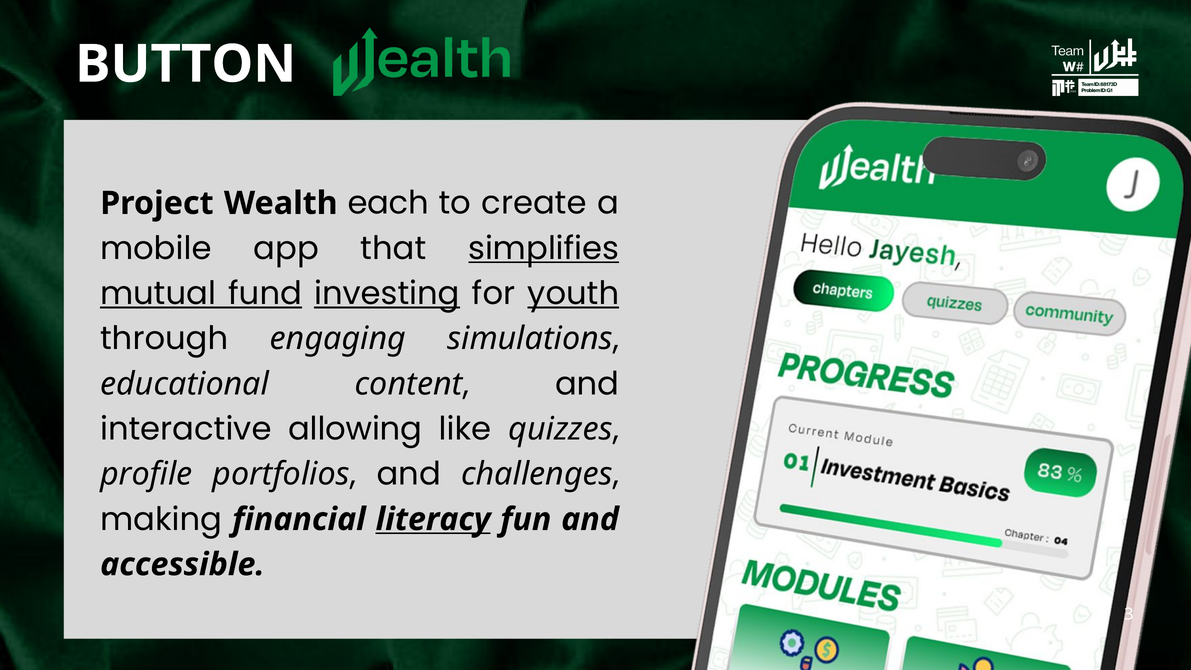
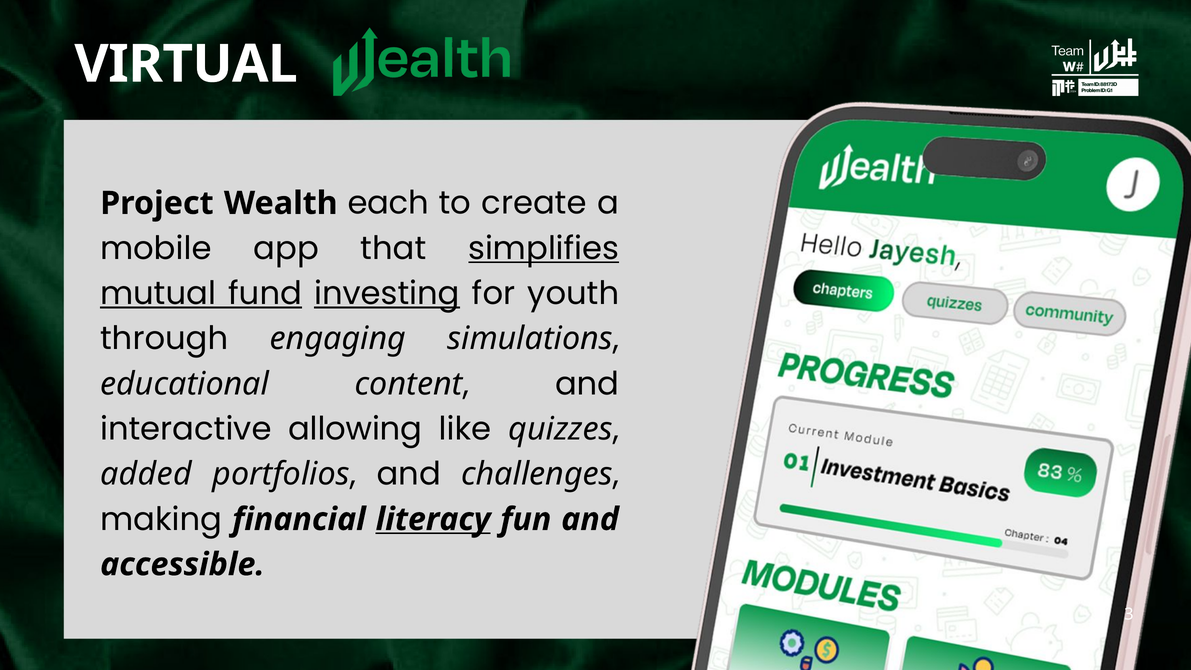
BUTTON: BUTTON -> VIRTUAL (186, 64)
youth underline: present -> none (573, 294)
profile: profile -> added (146, 474)
